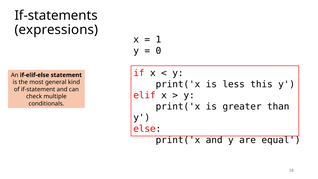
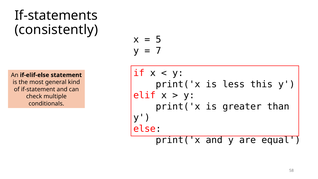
expressions: expressions -> consistently (56, 30)
1: 1 -> 5 (158, 40)
0: 0 -> 7 (158, 51)
